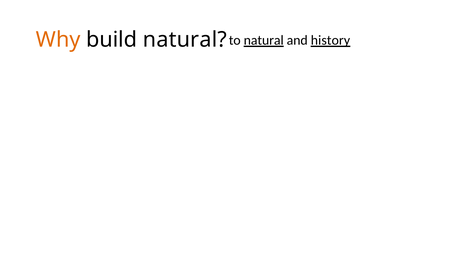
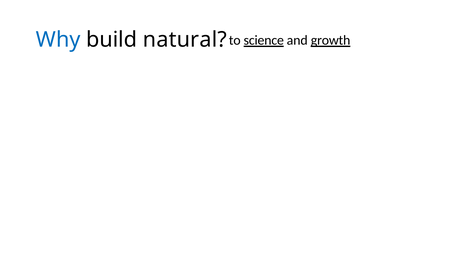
Why colour: orange -> blue (58, 40)
to natural: natural -> science (264, 40)
history: history -> growth (331, 40)
